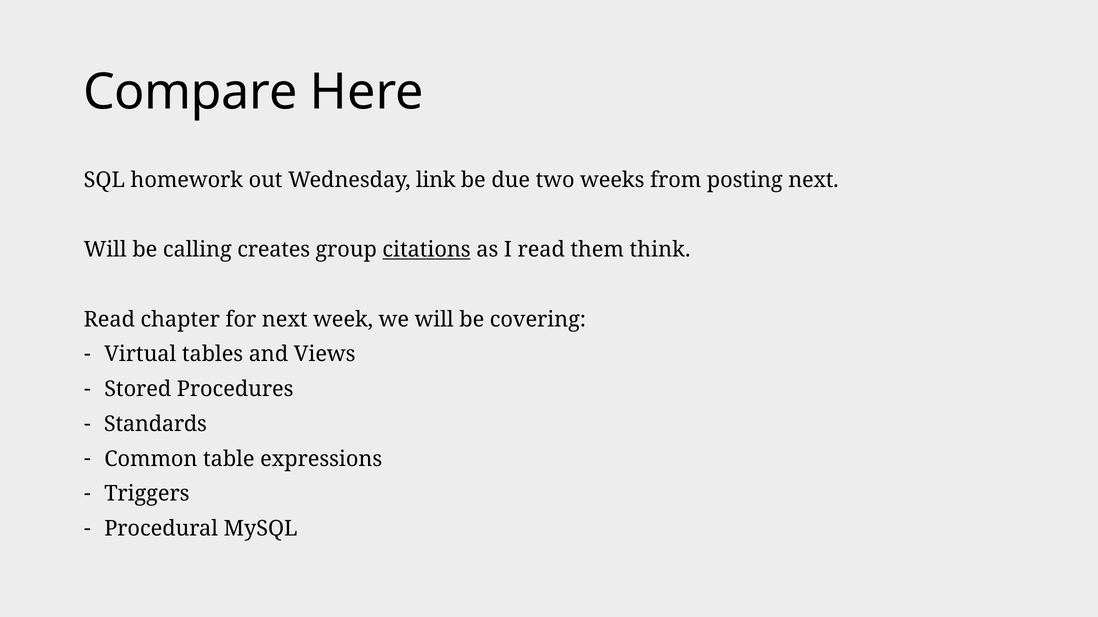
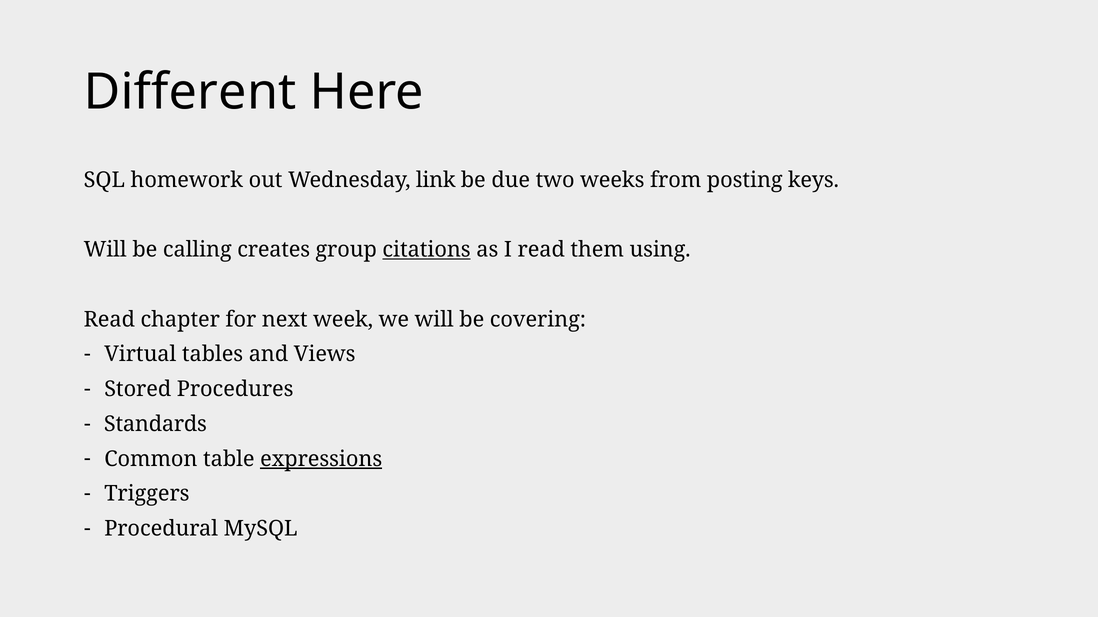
Compare: Compare -> Different (190, 92)
posting next: next -> keys (813, 180)
think: think -> using (660, 250)
expressions underline: none -> present (321, 459)
